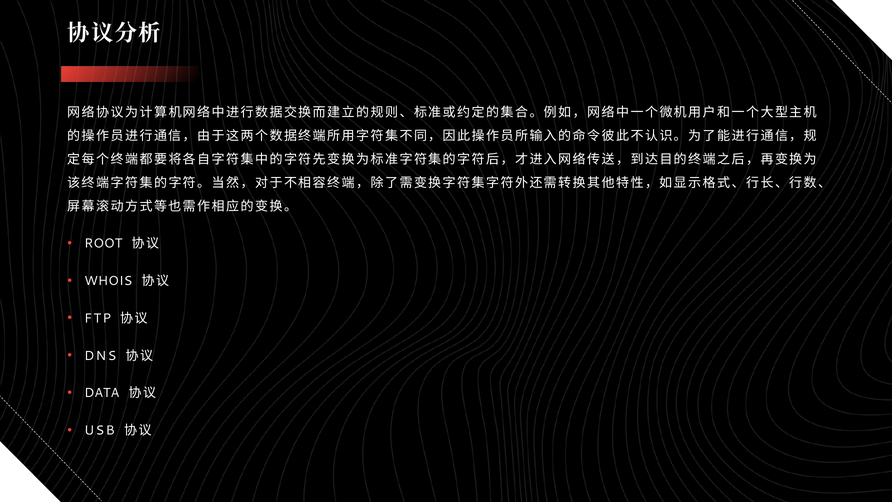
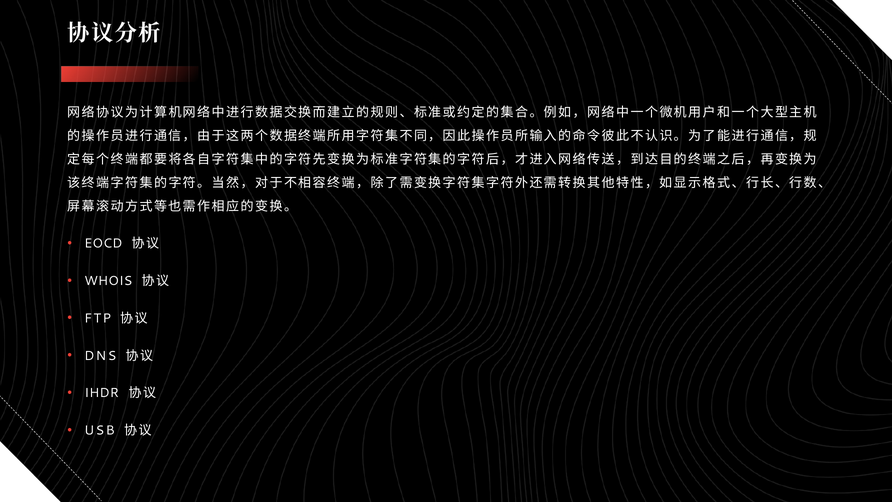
ROOT: ROOT -> EOCD (103, 244)
DATA: DATA -> IHDR (102, 393)
